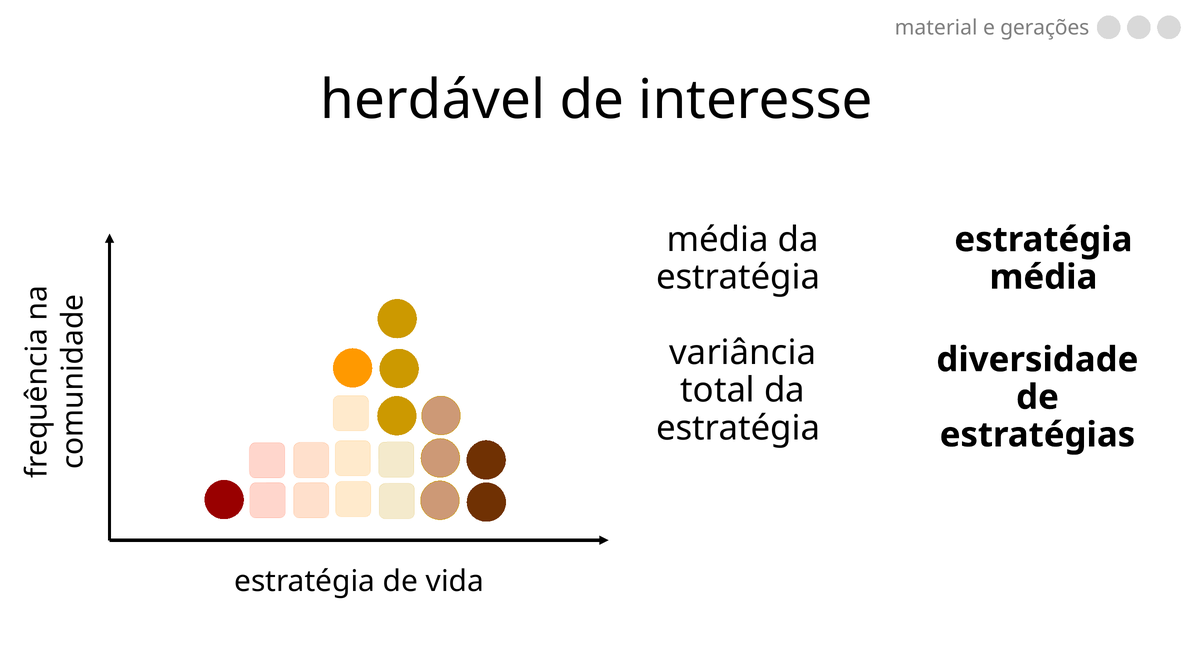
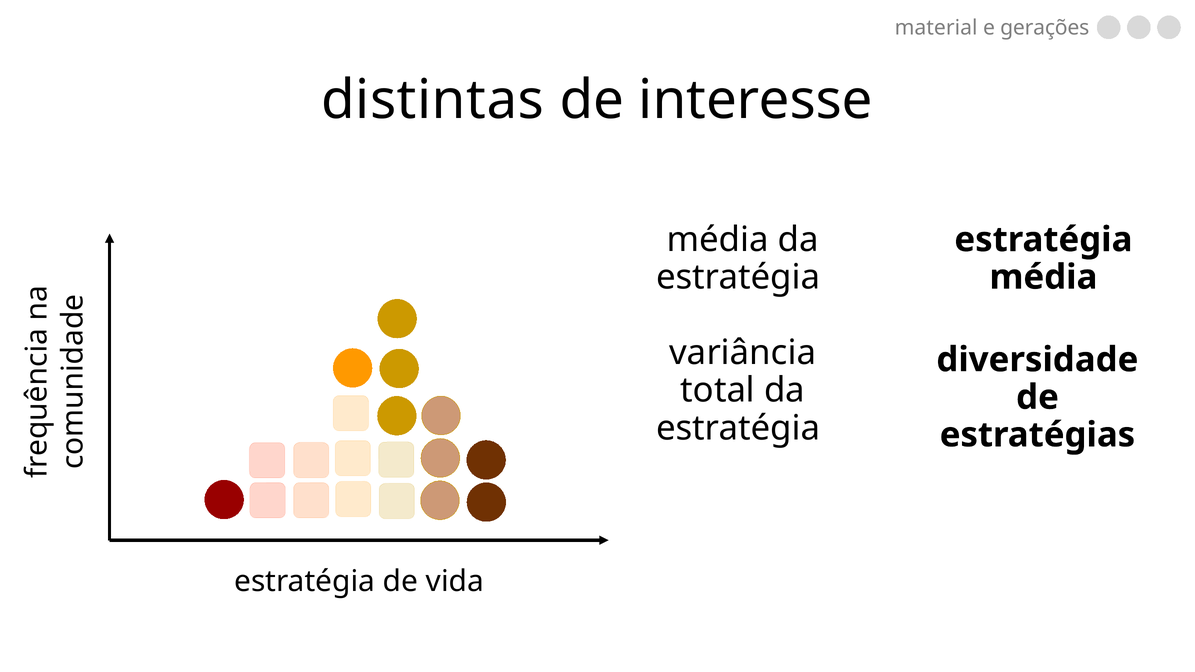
herdável: herdável -> distintas (433, 100)
